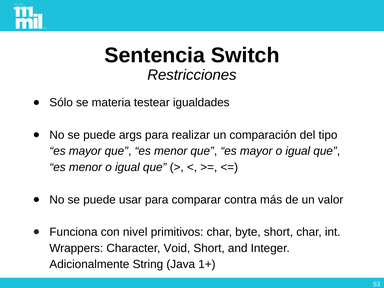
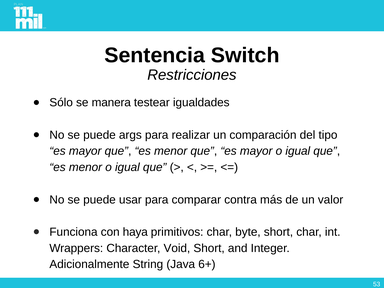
materia: materia -> manera (111, 103)
nivel: nivel -> haya (135, 232)
1+: 1+ -> 6+ (207, 264)
